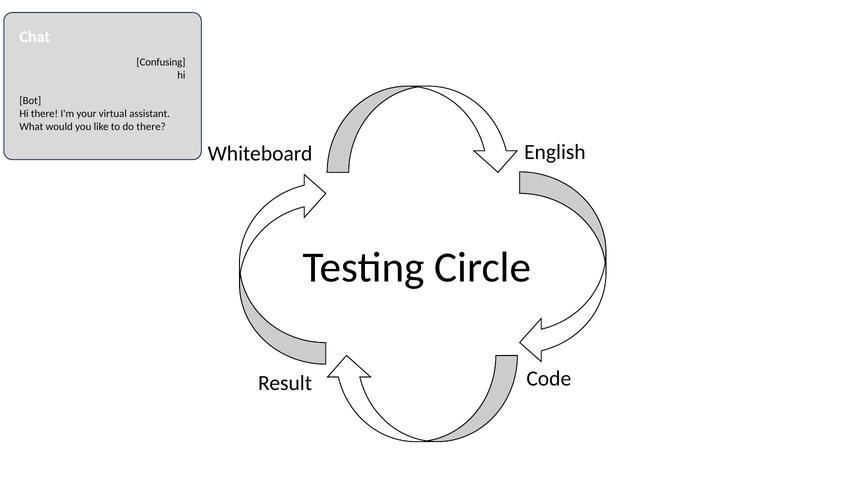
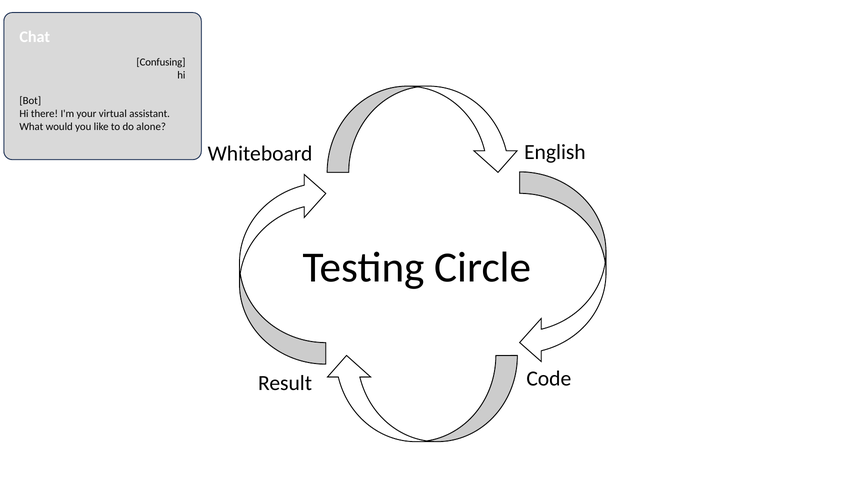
do there: there -> alone (151, 127)
